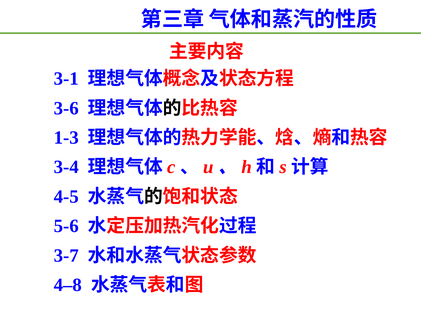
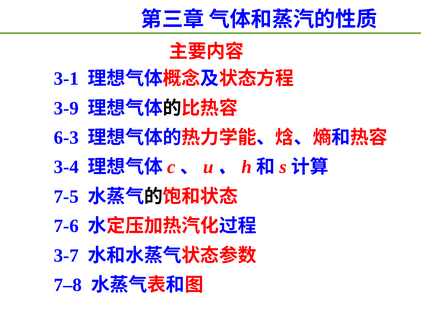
3-6: 3-6 -> 3-9 (66, 108)
1-3: 1-3 -> 6-3 (66, 138)
4-5: 4-5 -> 7-5 (66, 196)
5-6: 5-6 -> 7-6 (66, 226)
4–8: 4–8 -> 7–8 (68, 285)
